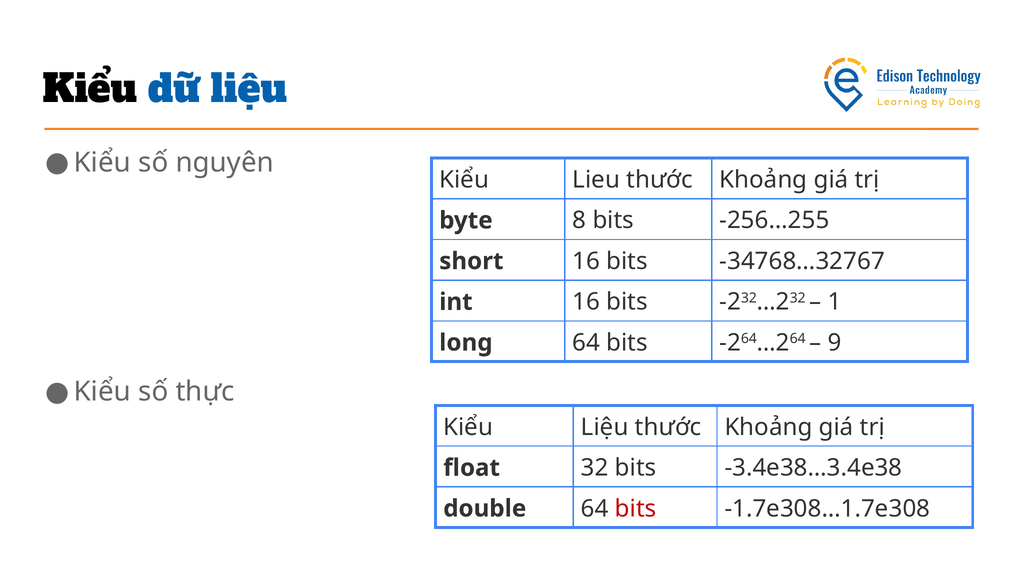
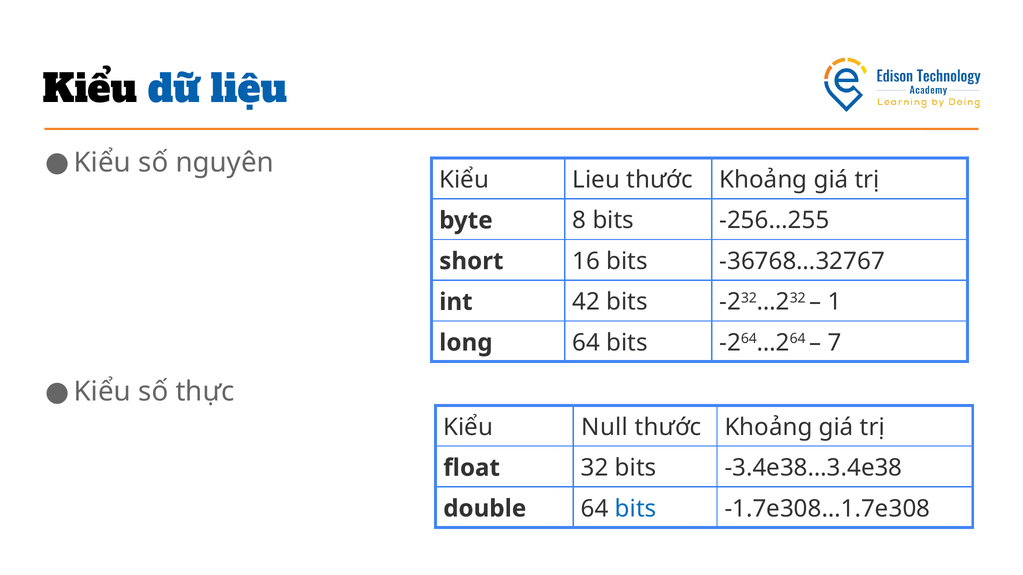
-34768…32767: -34768…32767 -> -36768…32767 (802, 261)
int 16: 16 -> 42 (586, 302)
9: 9 -> 7 (834, 343)
Kiểu Liệu: Liệu -> Null (605, 427)
bits colour: red -> blue (636, 509)
